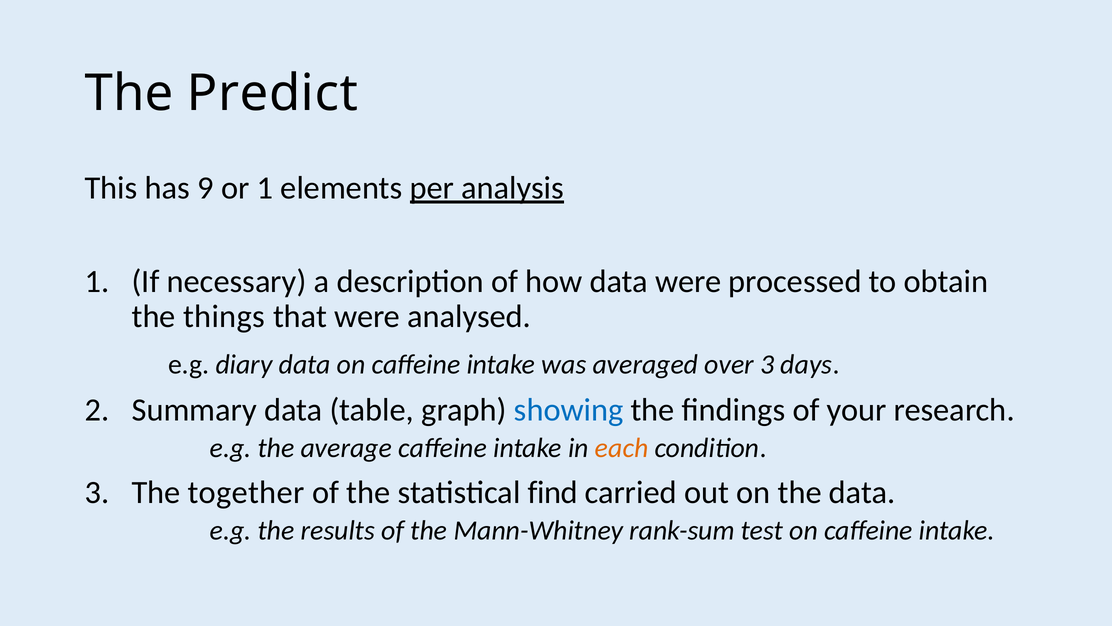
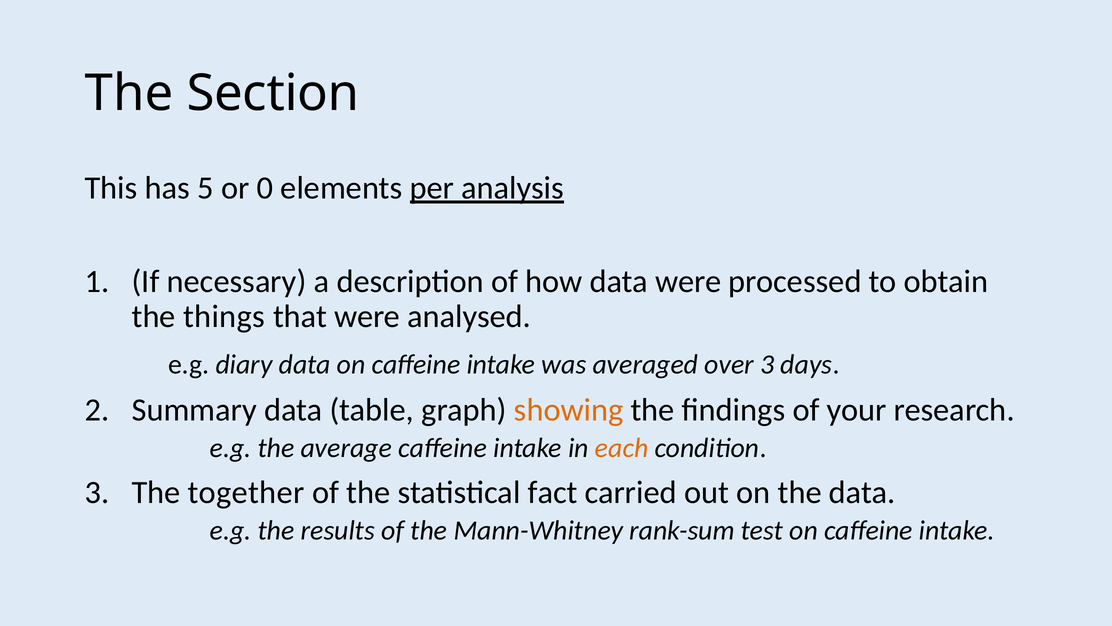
Predict: Predict -> Section (273, 93)
9: 9 -> 5 (206, 188)
or 1: 1 -> 0 (265, 188)
showing colour: blue -> orange (569, 410)
find: find -> fact (553, 492)
